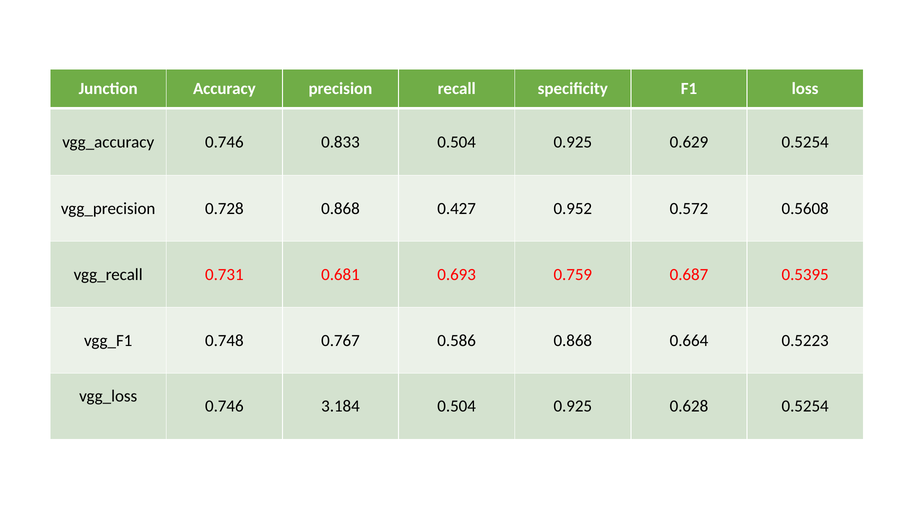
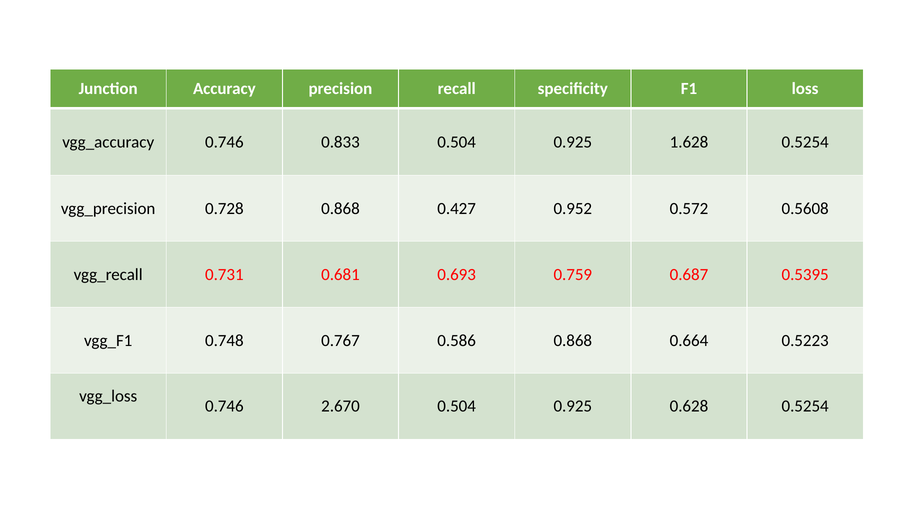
0.629: 0.629 -> 1.628 (689, 142)
3.184: 3.184 -> 2.670 (340, 406)
